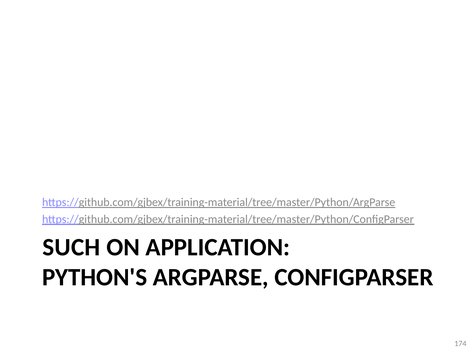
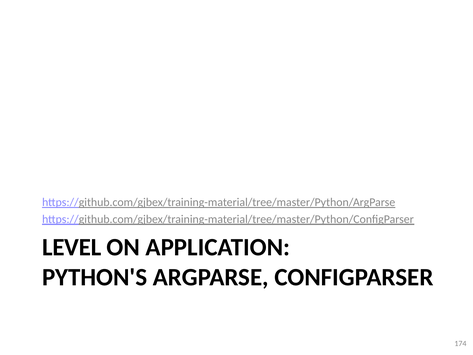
SUCH: SUCH -> LEVEL (72, 247)
